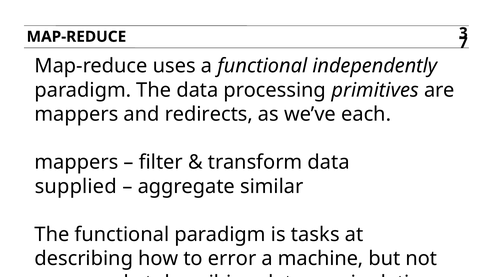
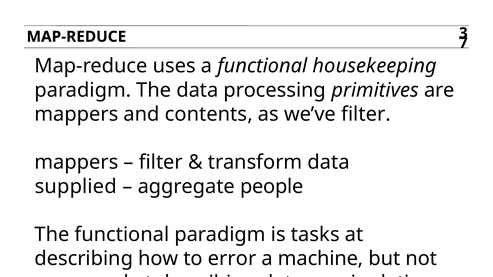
independently: independently -> housekeeping (375, 66)
redirects: redirects -> contents (209, 114)
we’ve each: each -> filter (366, 114)
similar: similar -> people (272, 186)
